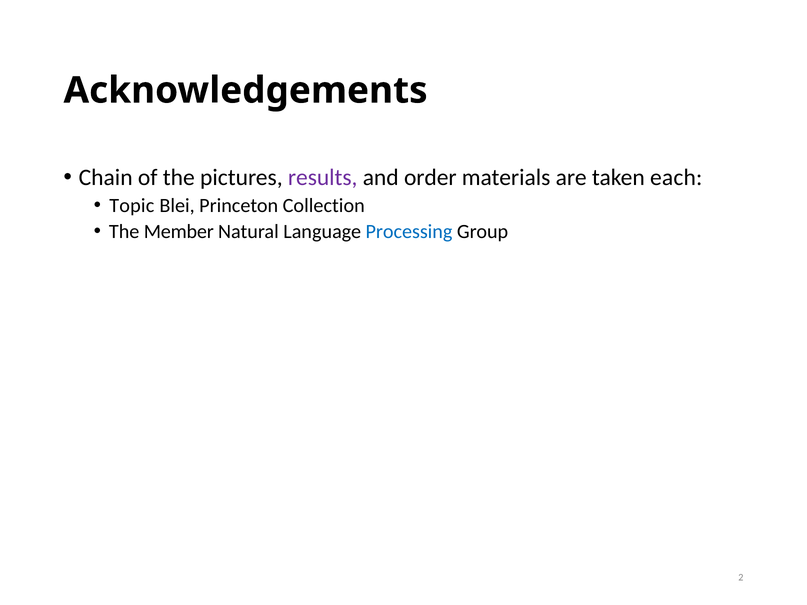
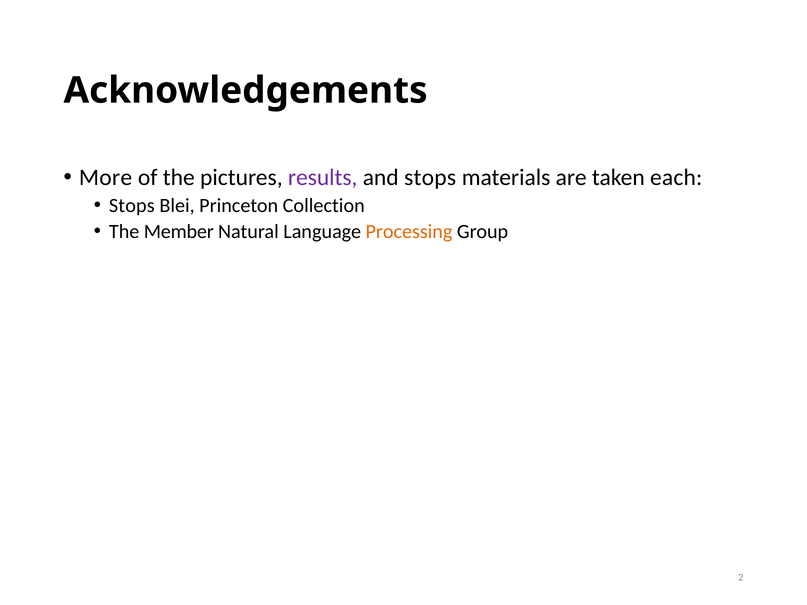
Chain: Chain -> More (106, 178)
and order: order -> stops (430, 178)
Topic: Topic -> Stops (132, 206)
Processing colour: blue -> orange (409, 232)
